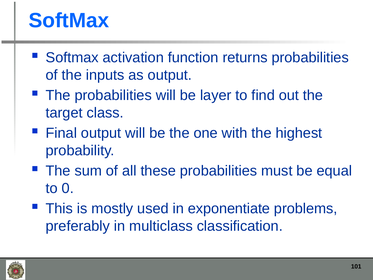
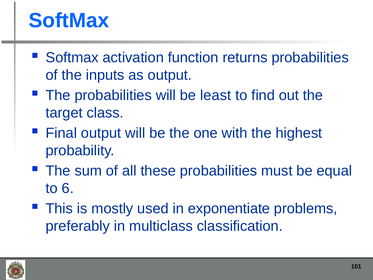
layer: layer -> least (216, 95)
0: 0 -> 6 (68, 188)
